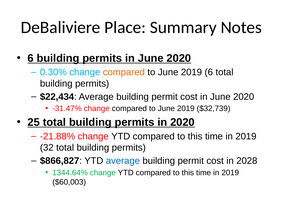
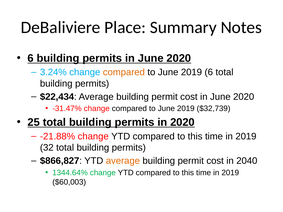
0.30%: 0.30% -> 3.24% (53, 72)
average colour: blue -> orange (123, 161)
2028: 2028 -> 2040 (247, 161)
